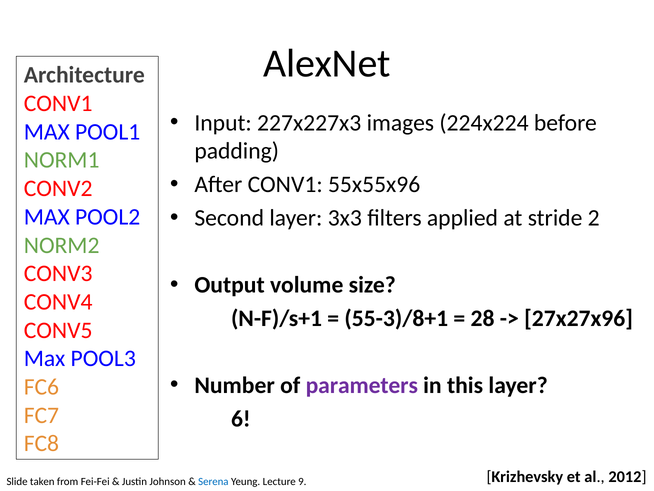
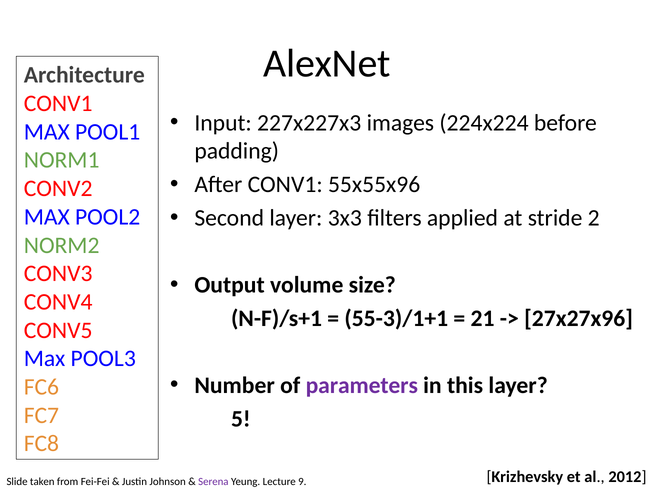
55-3)/8+1: 55-3)/8+1 -> 55-3)/1+1 (396, 318)
28: 28 -> 21 (483, 318)
6: 6 -> 5 (241, 418)
Serena colour: blue -> purple (213, 481)
